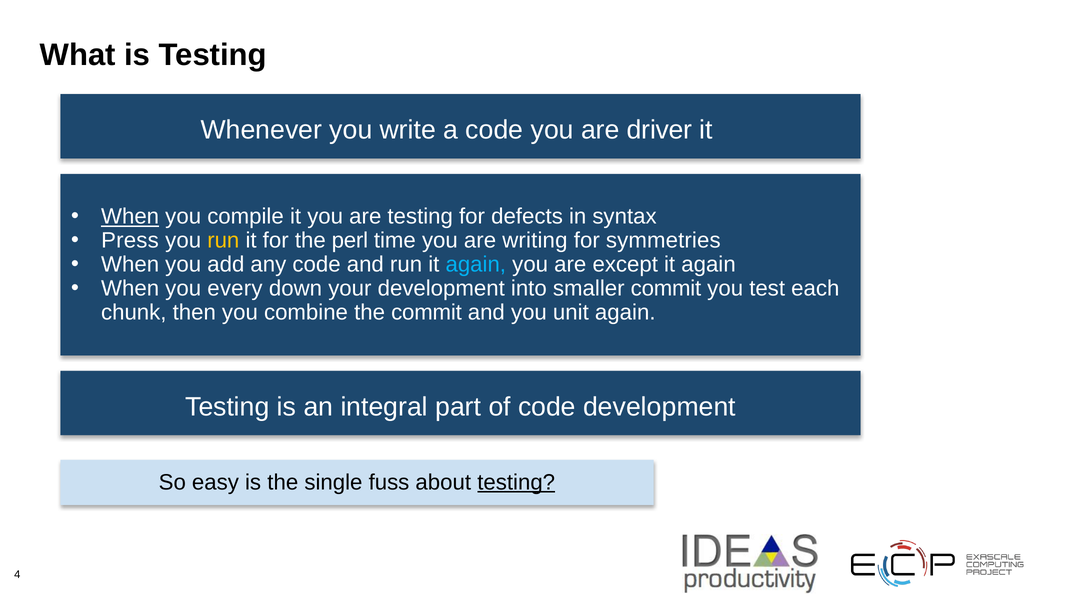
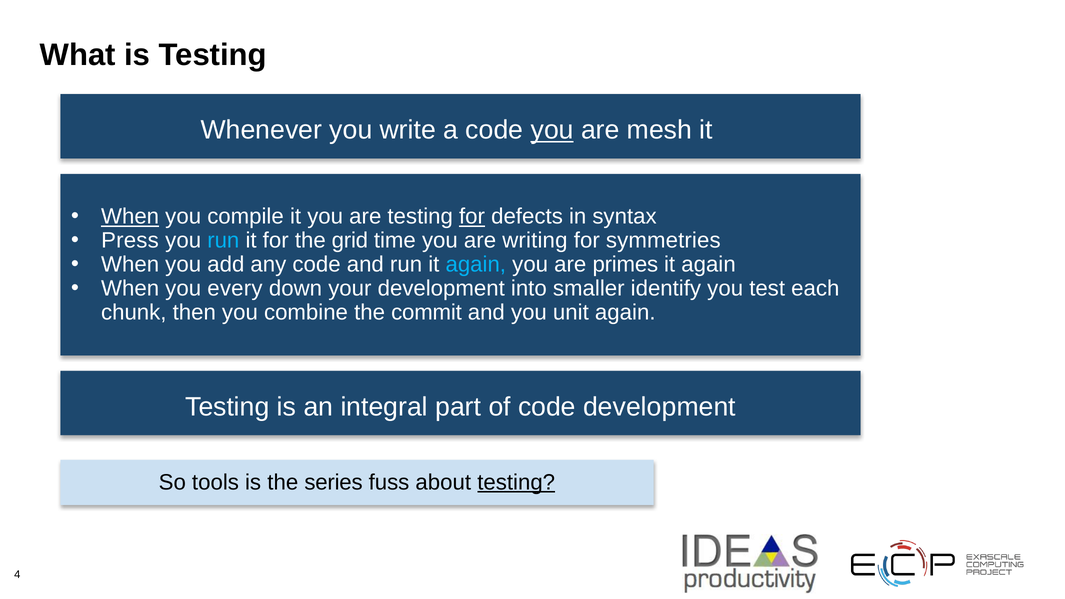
you underline: none -> present (552, 130)
driver: driver -> mesh (659, 130)
for underline: none -> present (472, 217)
run colour: yellow -> light blue (223, 241)
perl: perl -> grid (350, 241)
except: except -> primes (625, 265)
smaller commit: commit -> identify (666, 289)
easy: easy -> tools (215, 482)
single: single -> series (334, 482)
